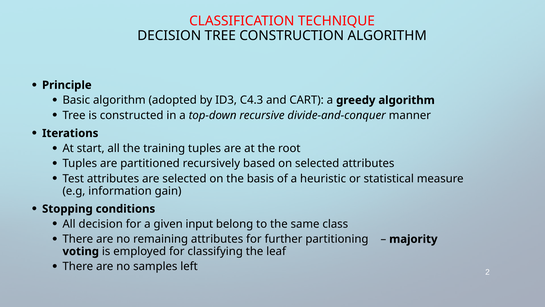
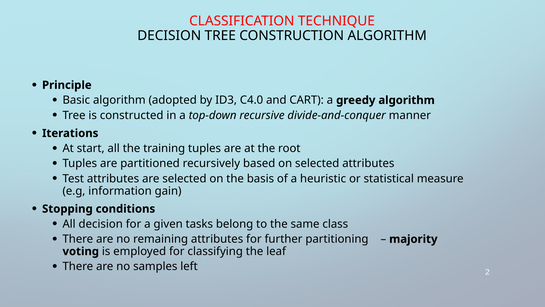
C4.3: C4.3 -> C4.0 (252, 100)
input: input -> tasks (199, 224)
